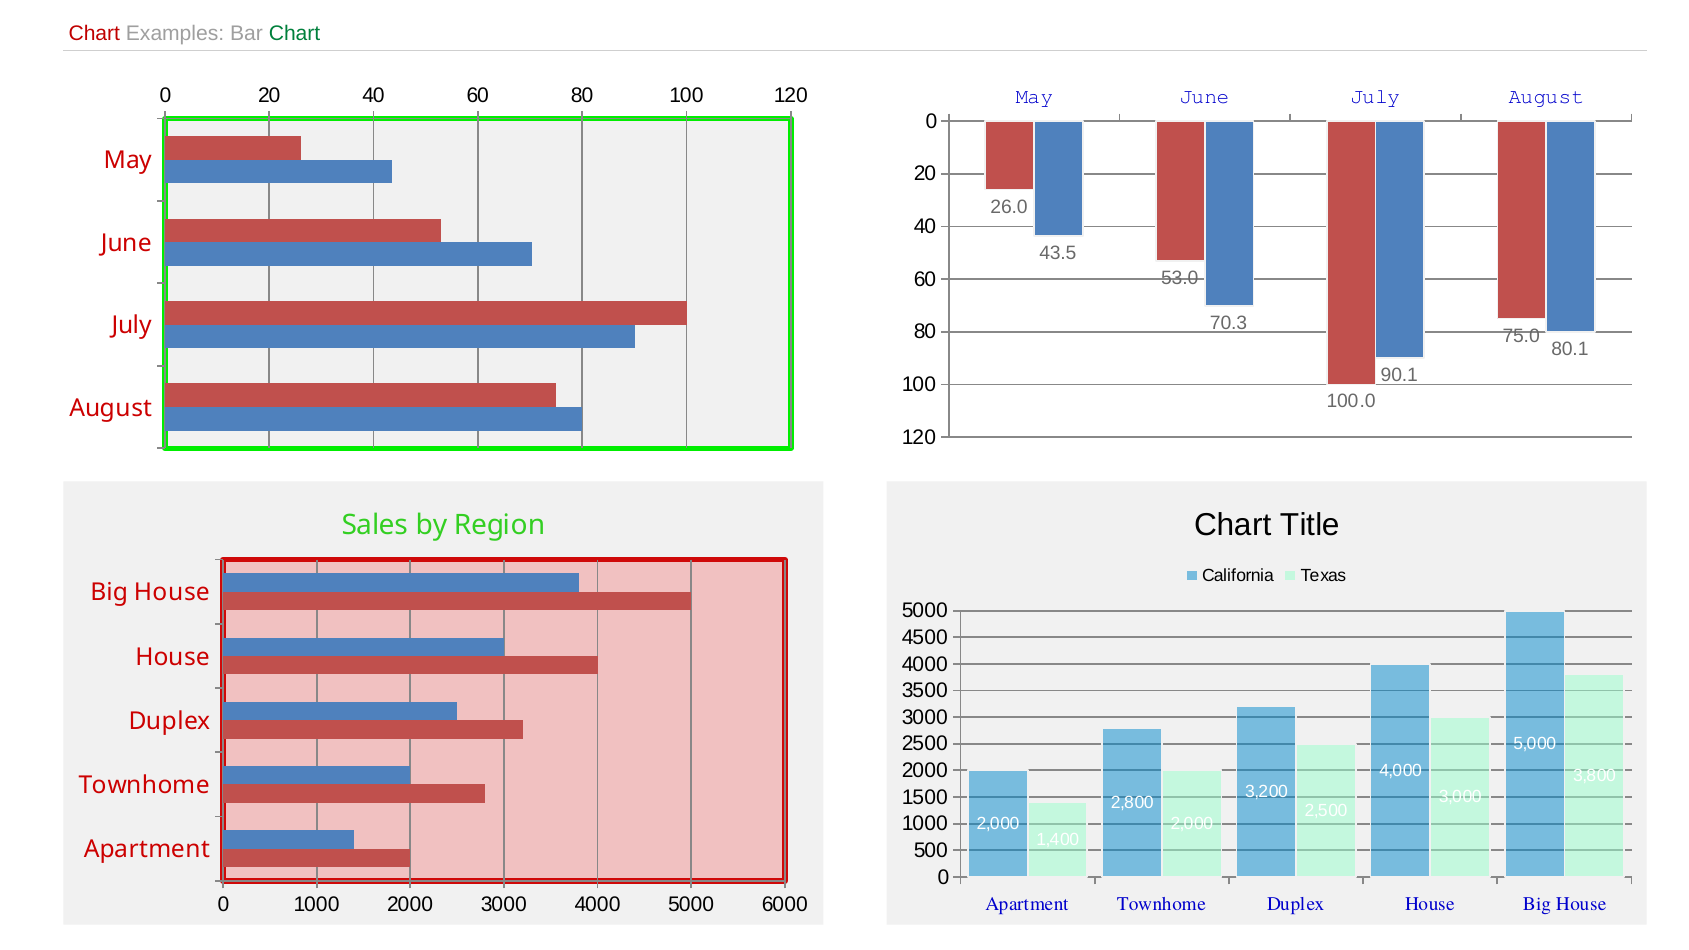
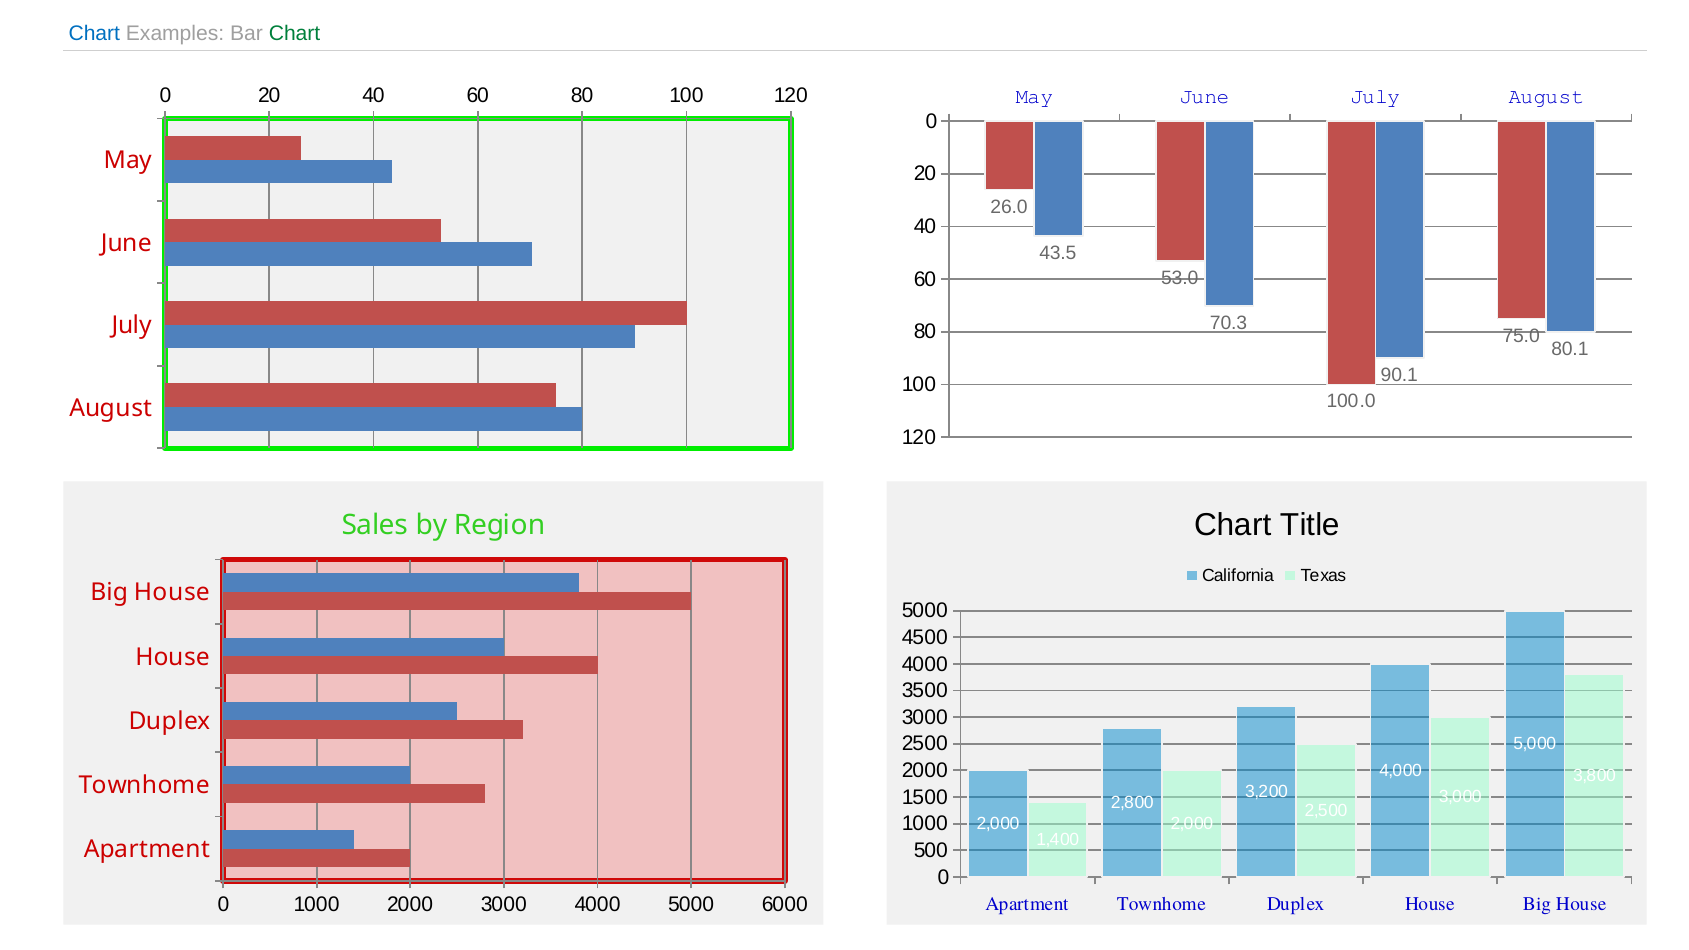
Chart colour: red -> blue (94, 34)
